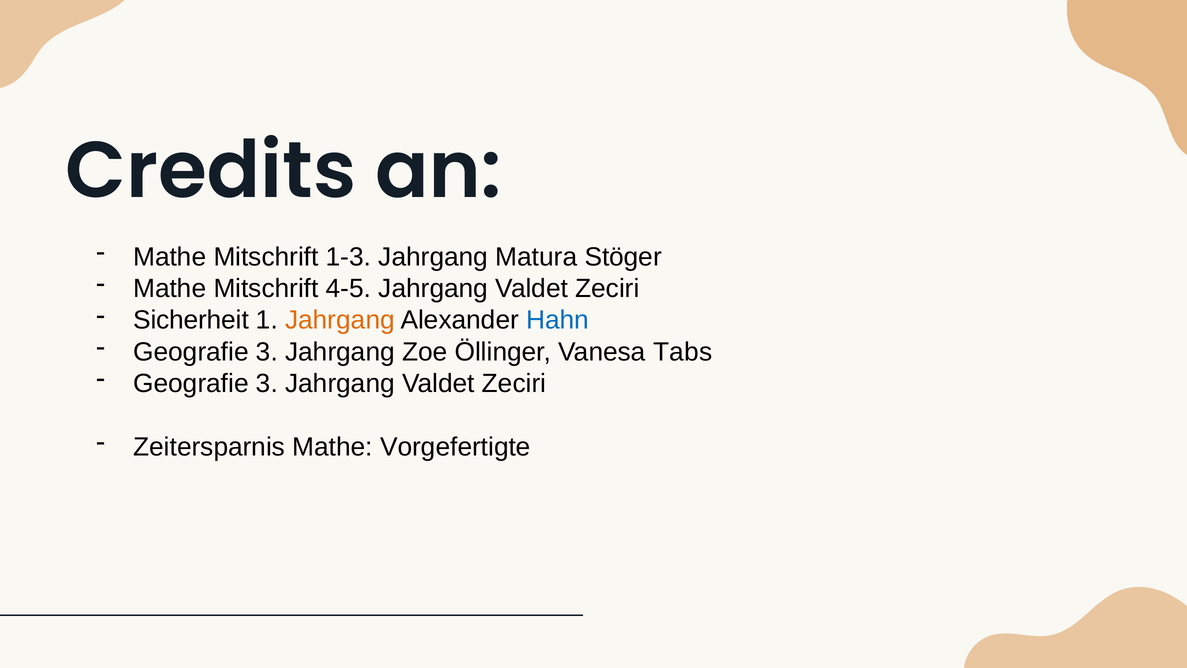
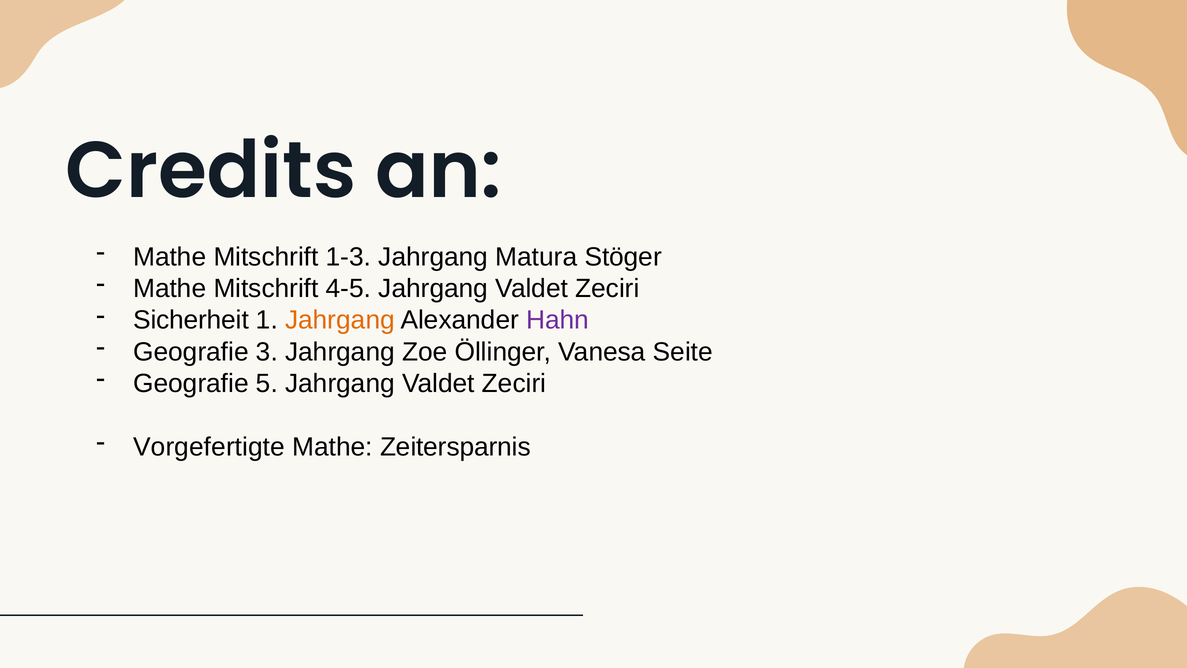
Hahn colour: blue -> purple (558, 320)
Tabs: Tabs -> Seite (683, 352)
3: 3 -> 5 (267, 383)
Zeitersparnis: Zeitersparnis -> Vorgefertigte (209, 447)
Vorgefertigte: Vorgefertigte -> Zeitersparnis (455, 447)
